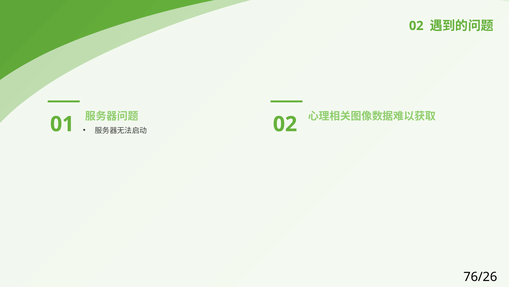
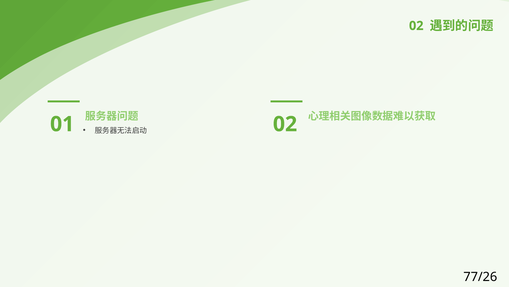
76/26: 76/26 -> 77/26 (480, 276)
